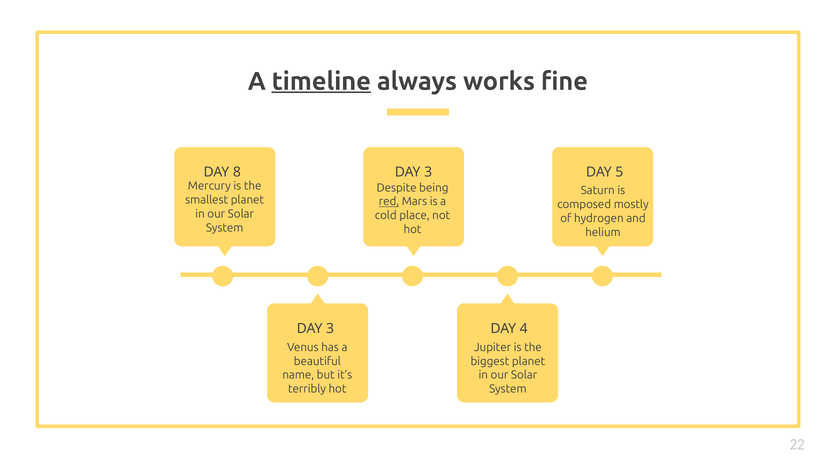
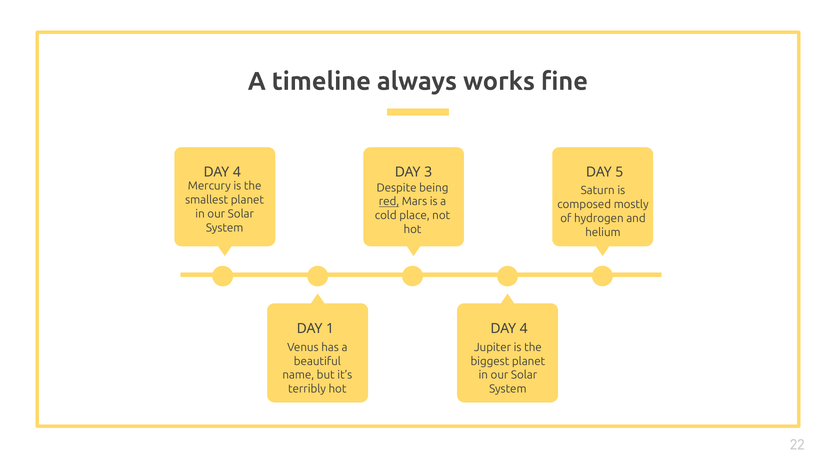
timeline underline: present -> none (321, 81)
8: 8 -> 4 (237, 172)
3: 3 -> 1 (330, 329)
